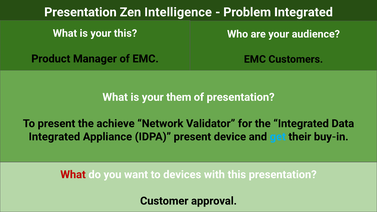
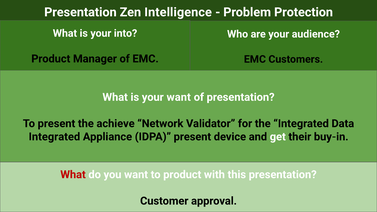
Problem Integrated: Integrated -> Protection (304, 12)
your this: this -> into (126, 33)
your them: them -> want (179, 97)
get colour: light blue -> white (278, 137)
to devices: devices -> product (182, 175)
